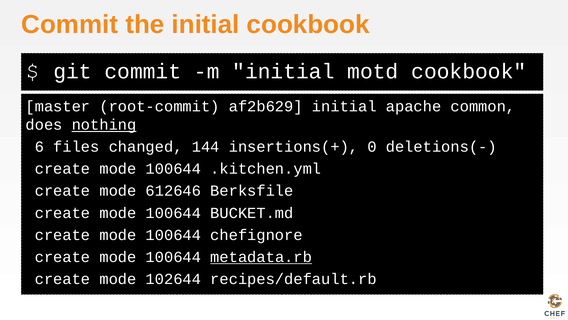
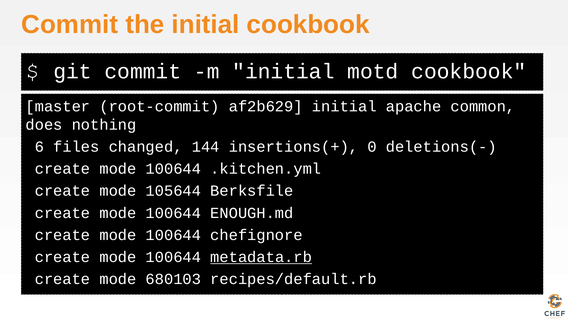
nothing underline: present -> none (104, 125)
612646: 612646 -> 105644 (173, 191)
BUCKET.md: BUCKET.md -> ENOUGH.md (252, 213)
102644: 102644 -> 680103 (173, 279)
